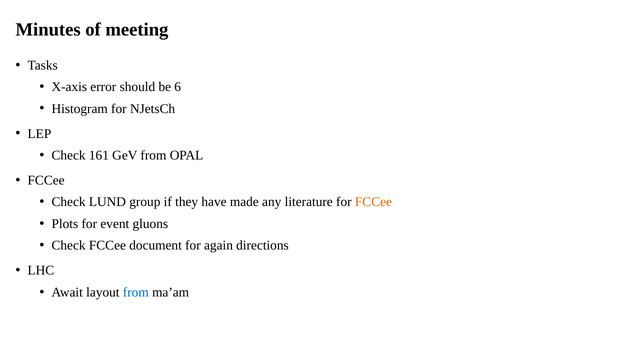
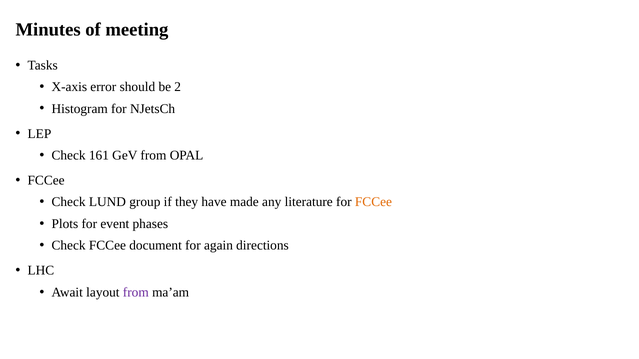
6: 6 -> 2 (178, 87)
gluons: gluons -> phases (150, 224)
from colour: blue -> purple (136, 293)
